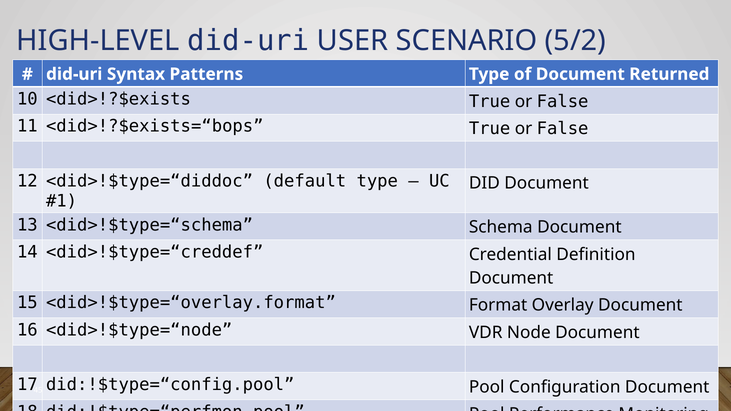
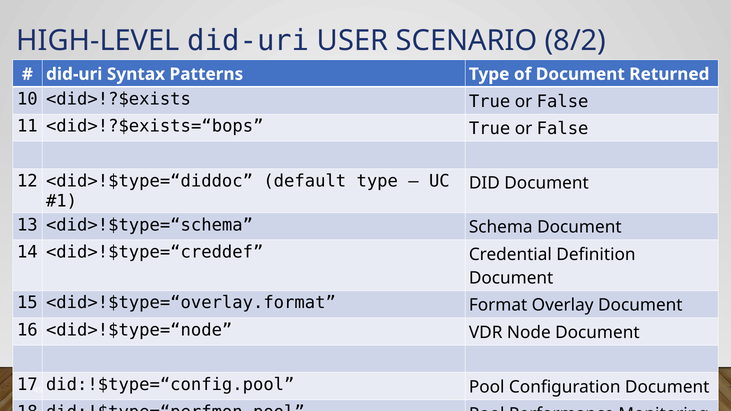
5/2: 5/2 -> 8/2 (575, 41)
